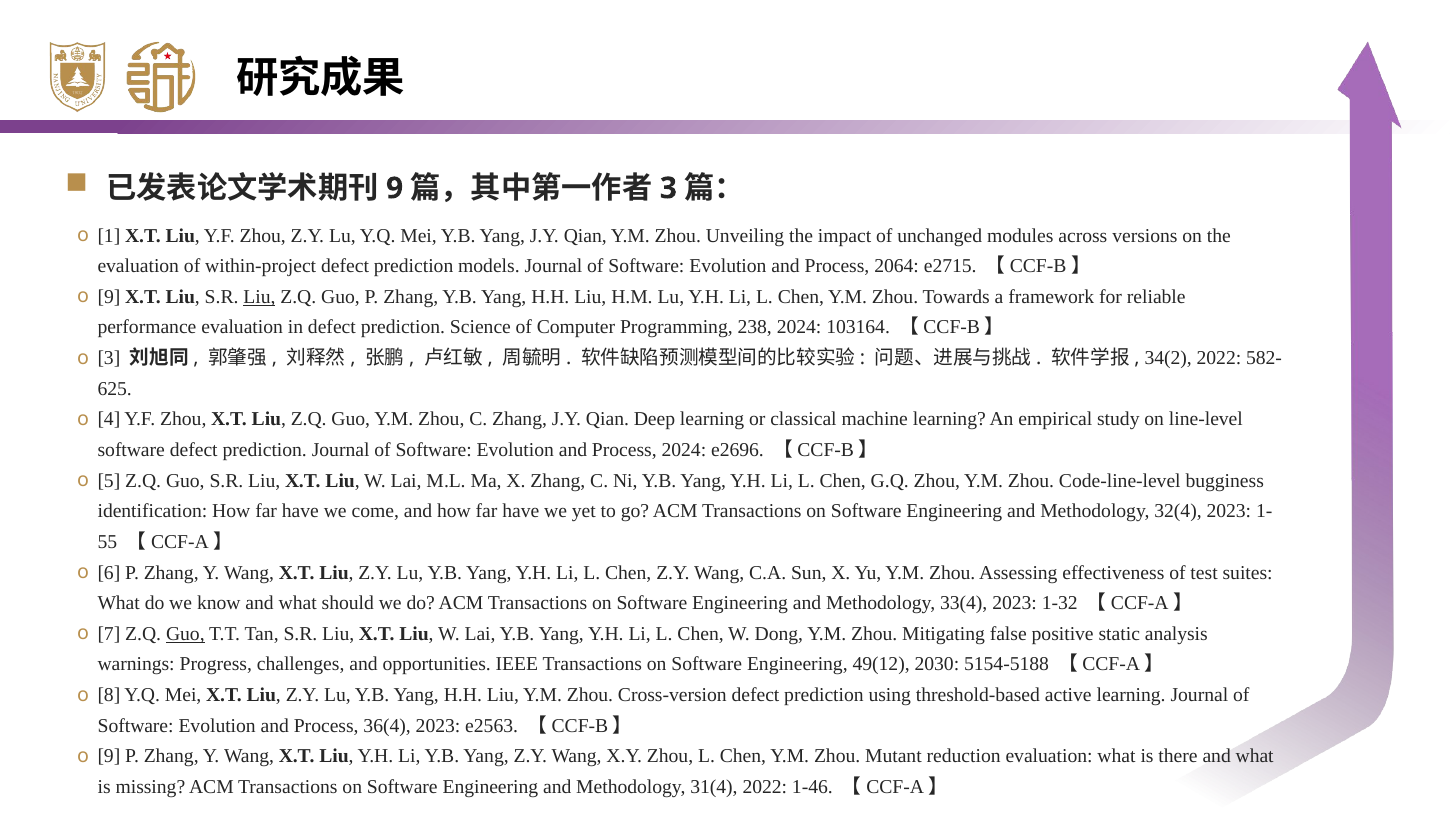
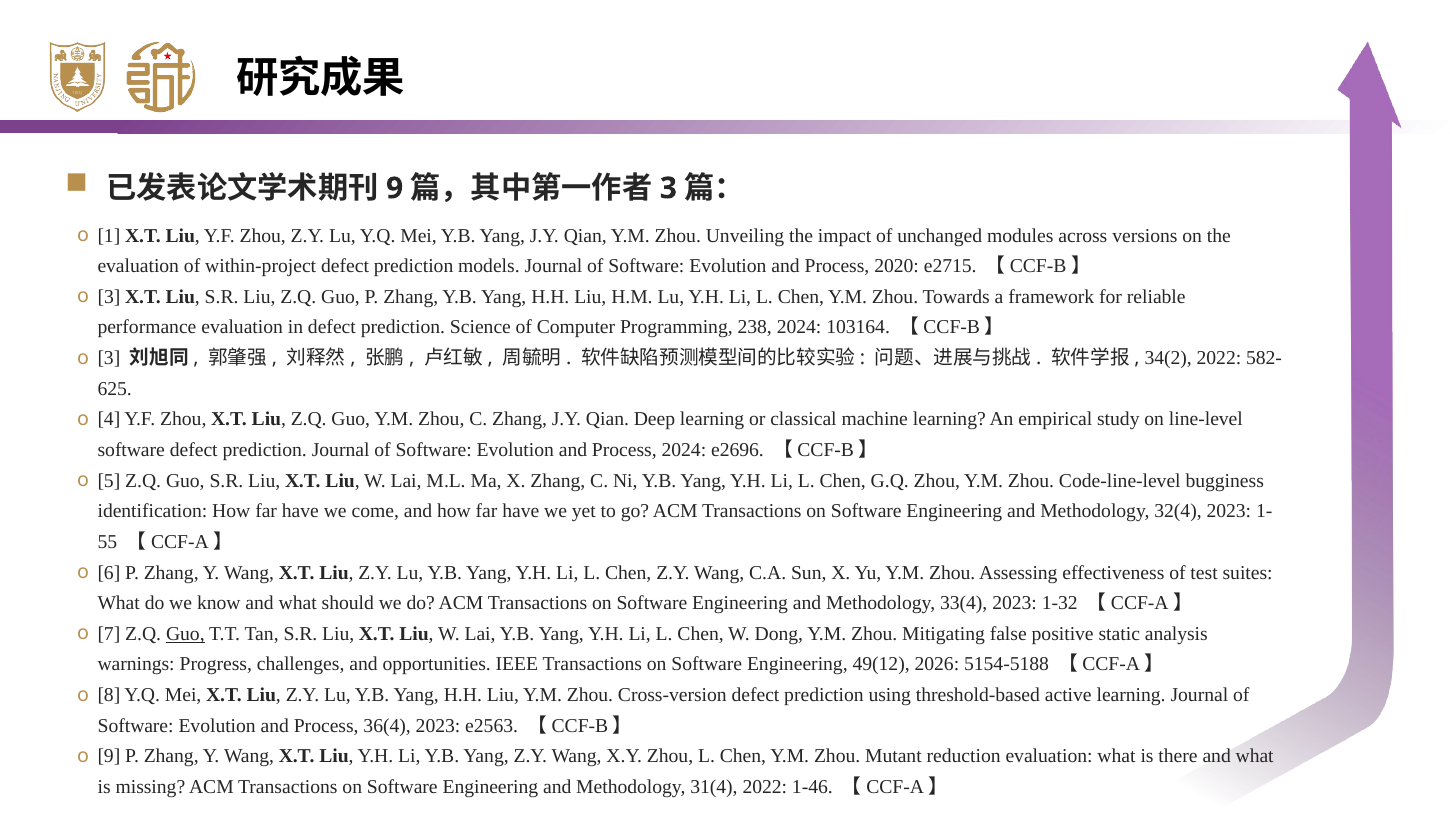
2064: 2064 -> 2020 (897, 266)
9: 9 -> 3 (109, 297)
Liu underline: present -> none (259, 297)
2030: 2030 -> 2026 (937, 665)
